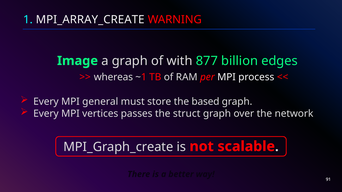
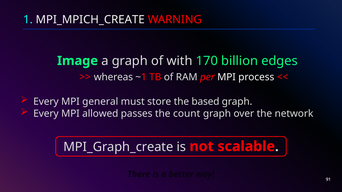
MPI_ARRAY_CREATE: MPI_ARRAY_CREATE -> MPI_MPICH_CREATE (90, 20)
877: 877 -> 170 (207, 61)
vertices: vertices -> allowed (100, 114)
struct: struct -> count (187, 114)
